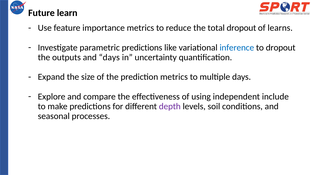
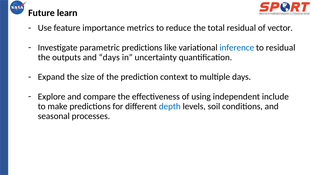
total dropout: dropout -> residual (241, 28)
learns: learns -> vector (280, 28)
to dropout: dropout -> residual (281, 48)
prediction metrics: metrics -> context (174, 77)
depth colour: purple -> blue (170, 106)
